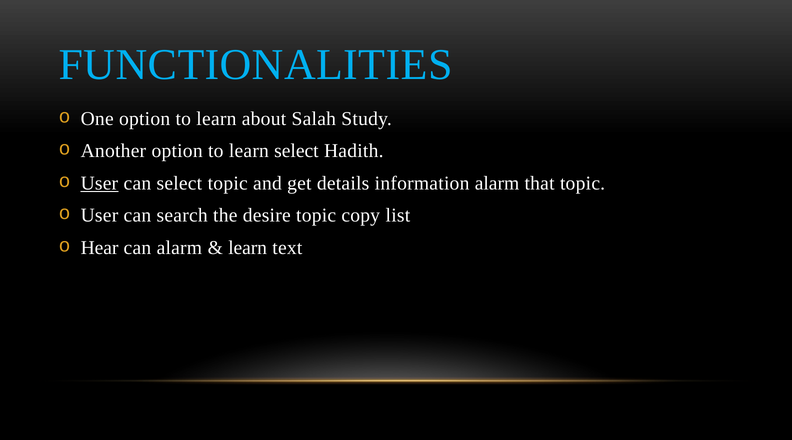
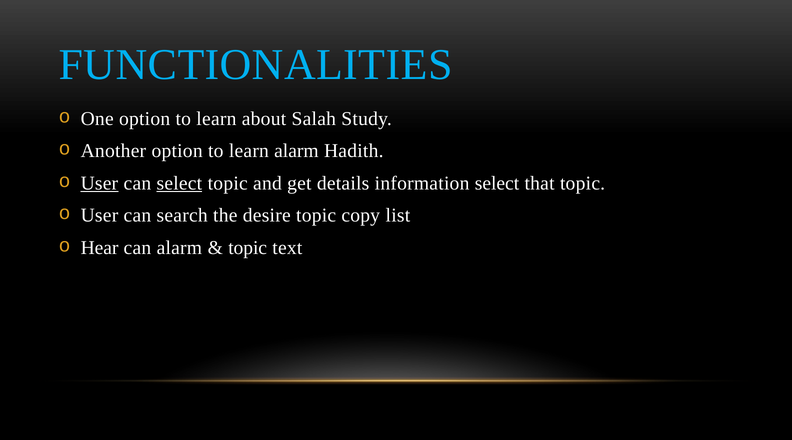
learn select: select -> alarm (296, 151)
select underline: none -> present (179, 183)
information alarm: alarm -> select (497, 183)
learn: learn -> topic (248, 248)
